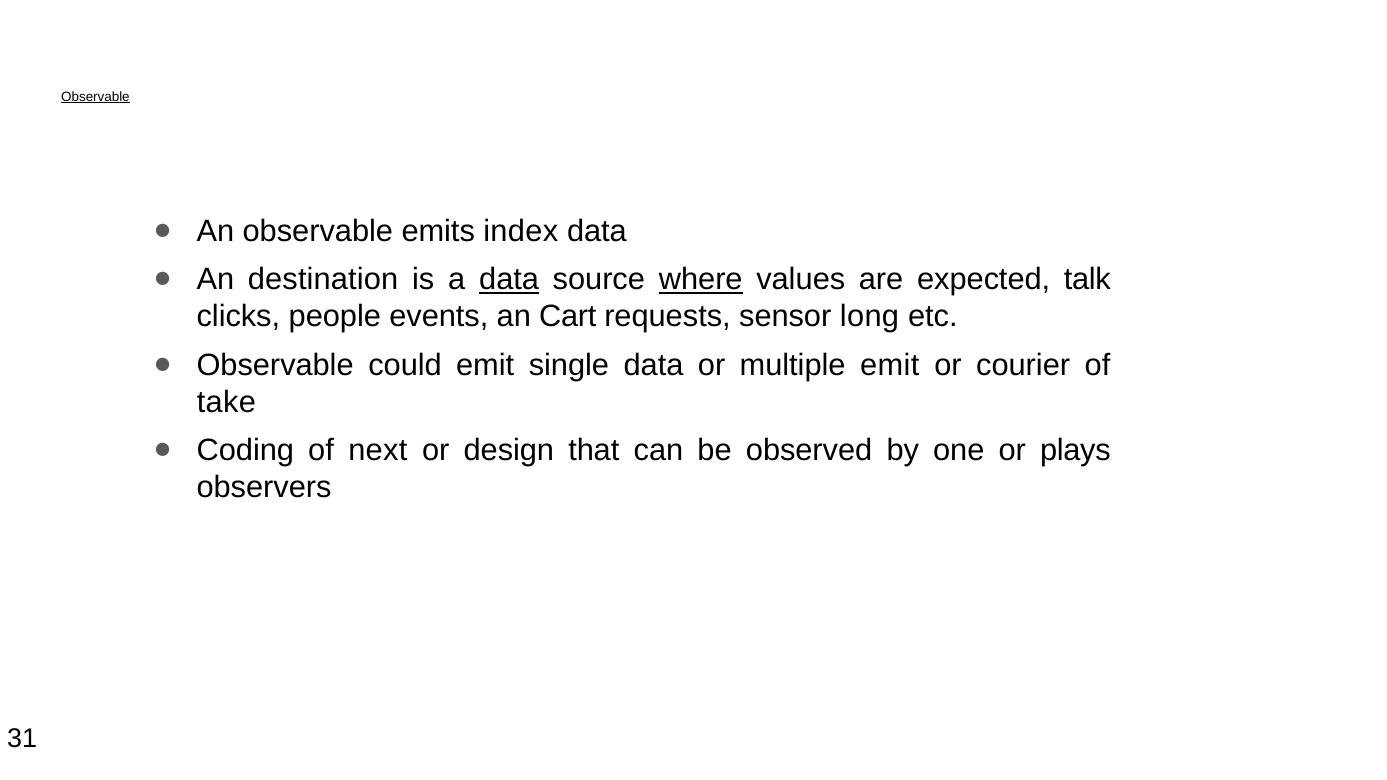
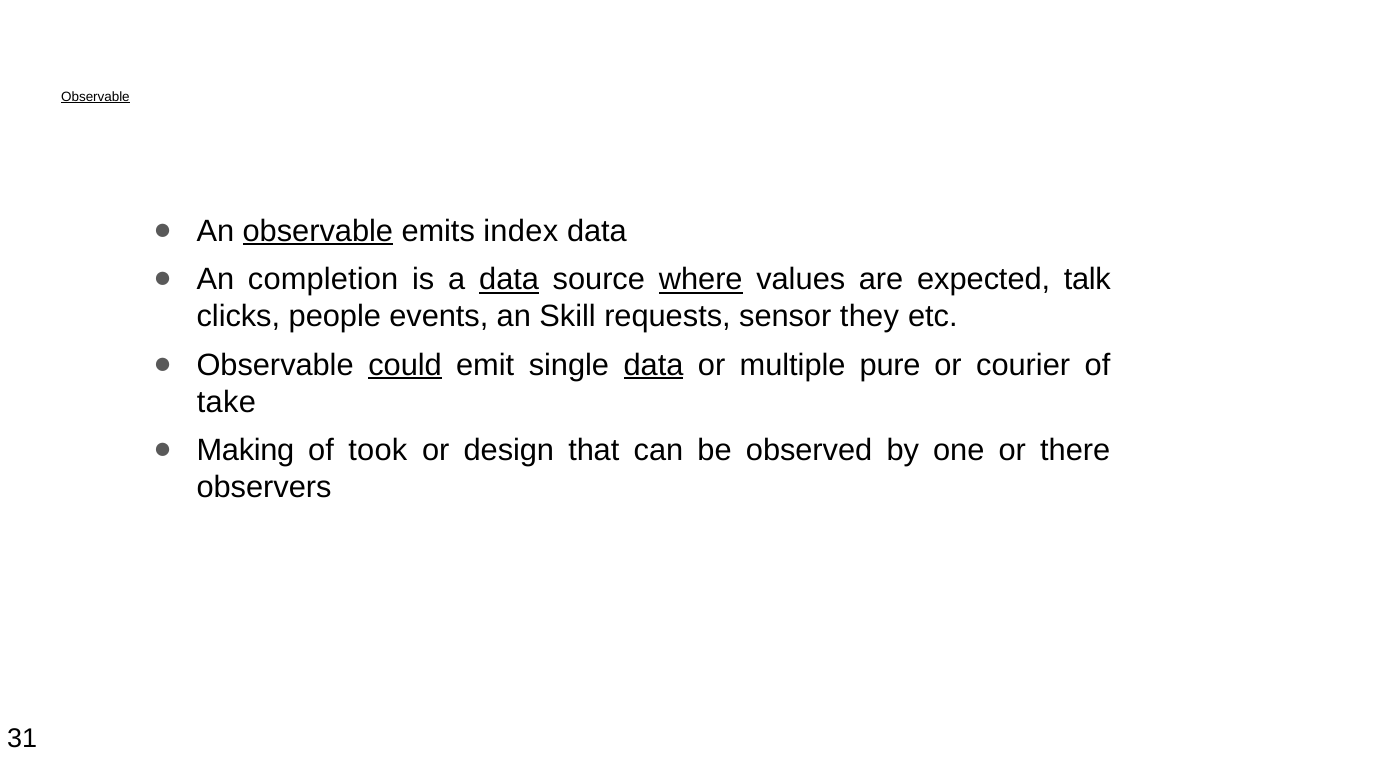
observable underline: none -> present (318, 231)
destination: destination -> completion (323, 280)
Cart: Cart -> Skill (568, 317)
long: long -> they (870, 317)
could underline: none -> present (405, 365)
data underline: none -> present (653, 365)
multiple emit: emit -> pure (890, 365)
Coding: Coding -> Making (245, 451)
next: next -> took (378, 451)
plays: plays -> there (1075, 451)
